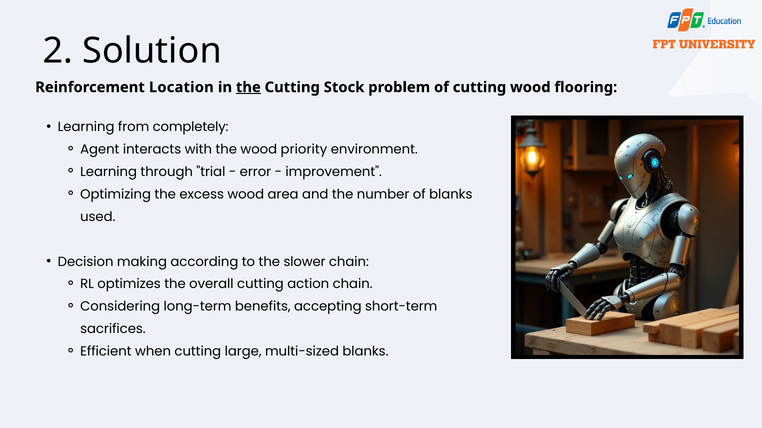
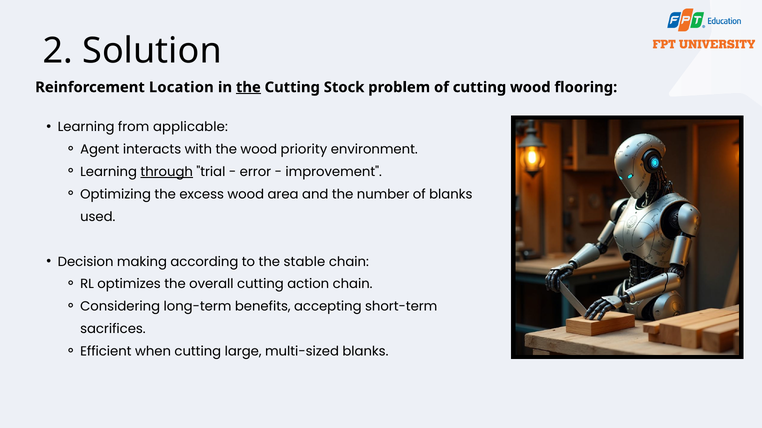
completely: completely -> applicable (190, 127)
through underline: none -> present (167, 172)
slower: slower -> stable (304, 262)
